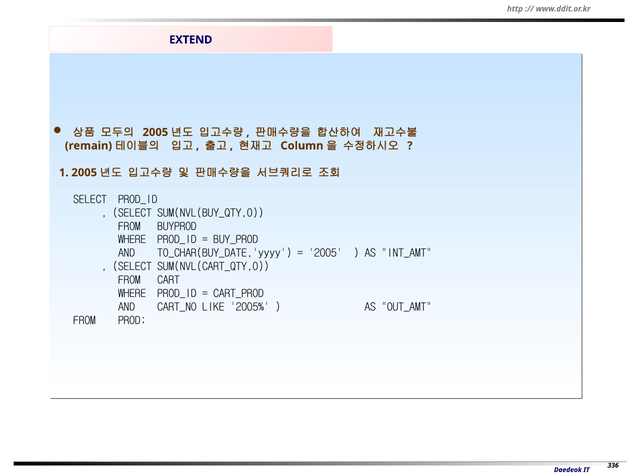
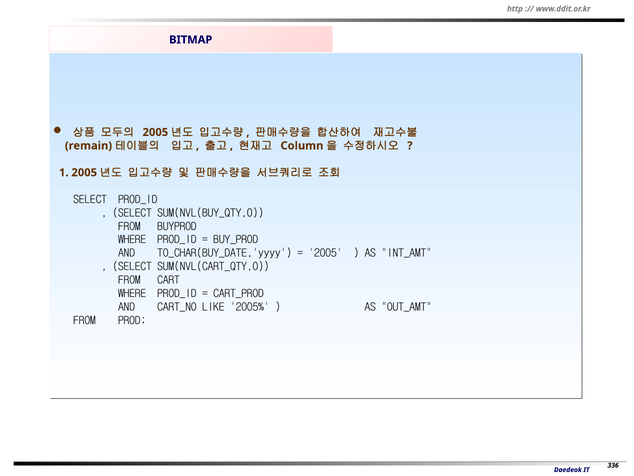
EXTEND: EXTEND -> BITMAP (191, 40)
